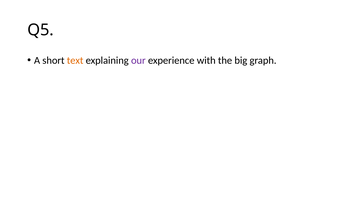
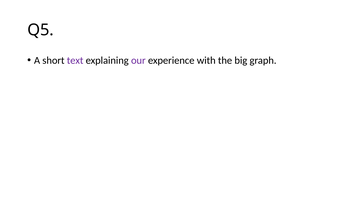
text colour: orange -> purple (75, 61)
